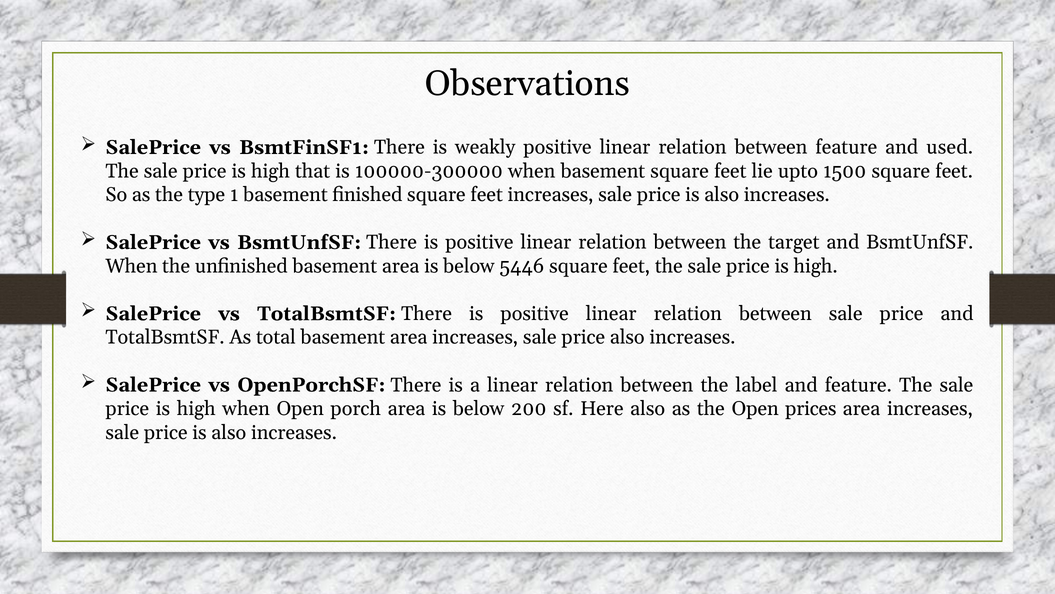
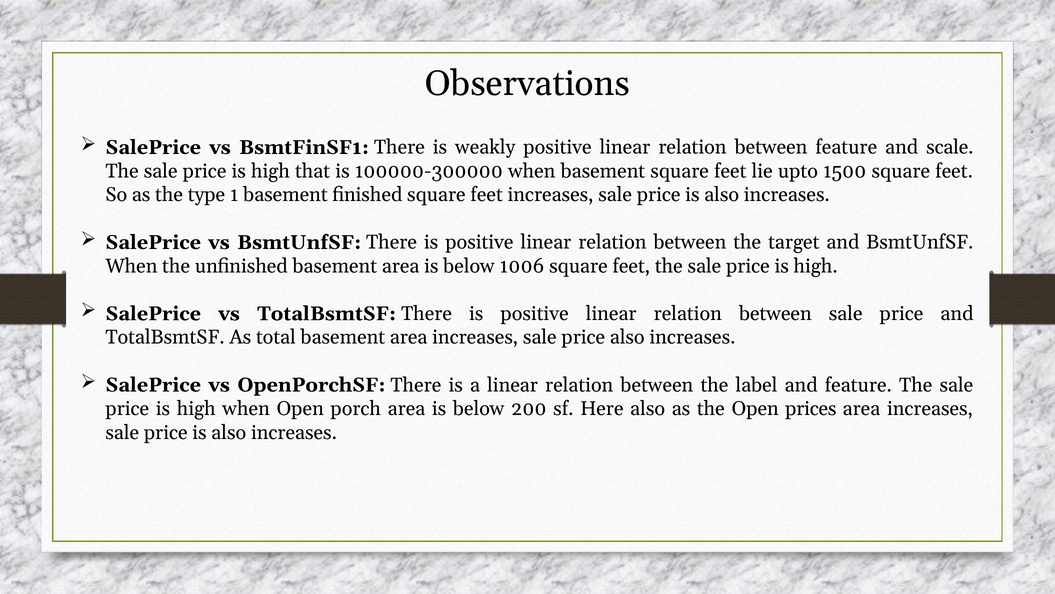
used: used -> scale (950, 147)
5446: 5446 -> 1006 (522, 266)
